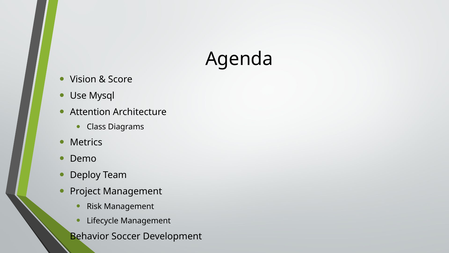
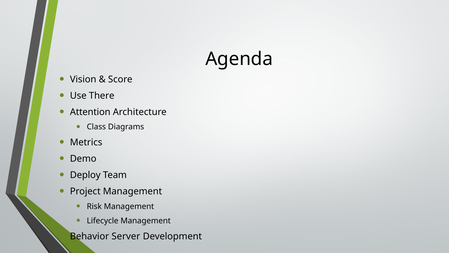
Mysql: Mysql -> There (102, 96)
Soccer: Soccer -> Server (126, 236)
